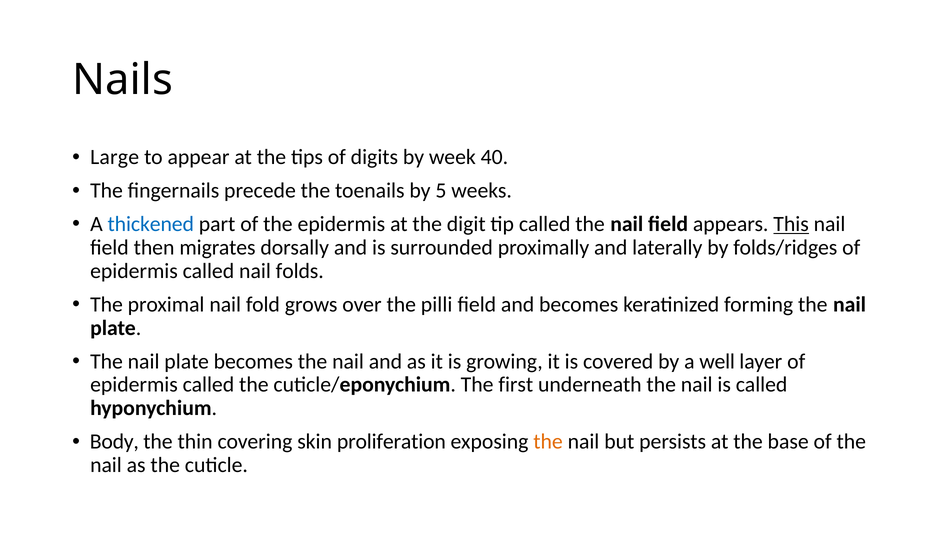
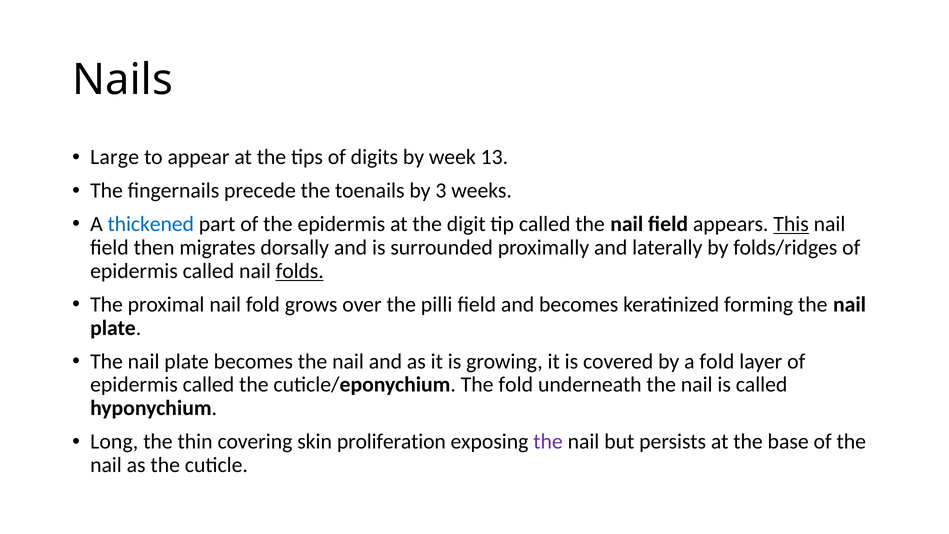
40: 40 -> 13 (494, 157)
5: 5 -> 3 (441, 191)
folds underline: none -> present (300, 271)
a well: well -> fold (717, 361)
The first: first -> fold (516, 385)
Body: Body -> Long (114, 442)
the colour: orange -> purple (548, 442)
